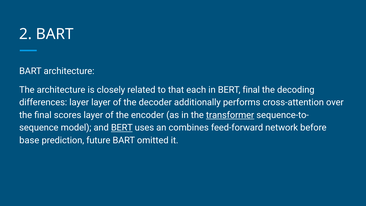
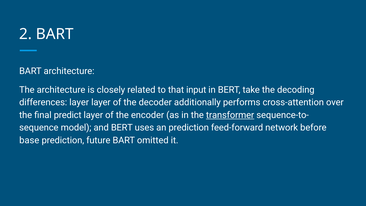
each: each -> input (196, 90)
BERT final: final -> take (251, 90)
scores: scores -> predict (68, 115)
BERT underline: present -> none (122, 128)
an combines: combines -> prediction (189, 128)
